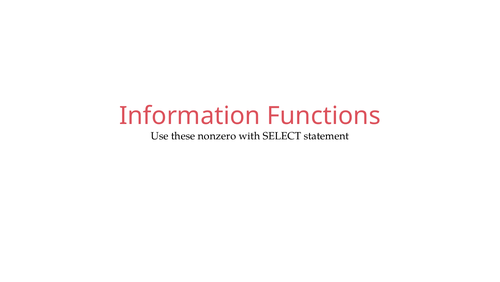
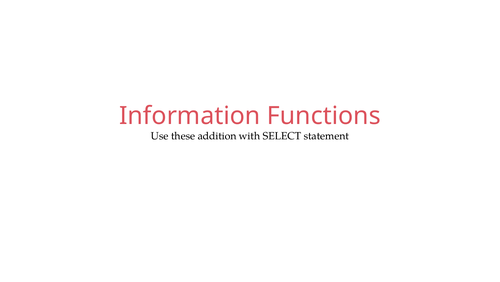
nonzero: nonzero -> addition (217, 136)
